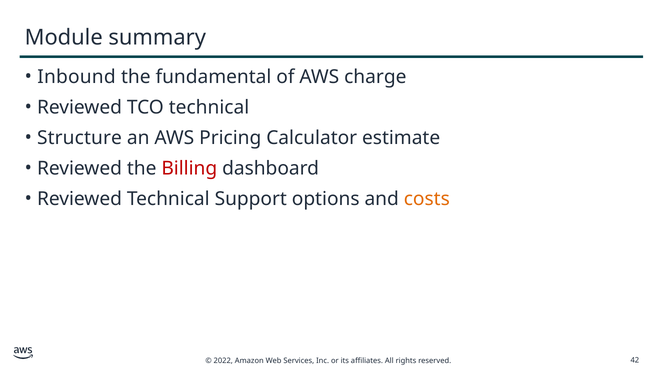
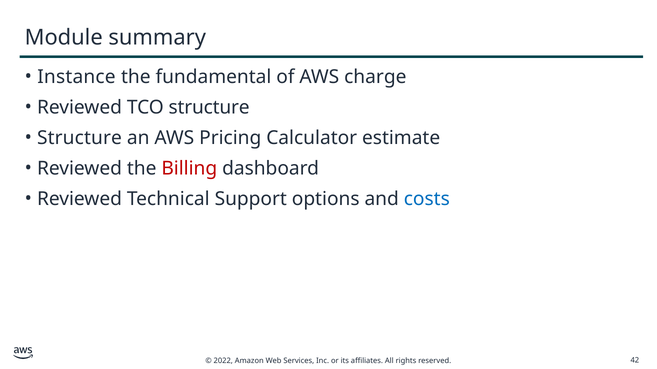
Inbound: Inbound -> Instance (76, 77)
TCO technical: technical -> structure (209, 107)
costs colour: orange -> blue (427, 199)
